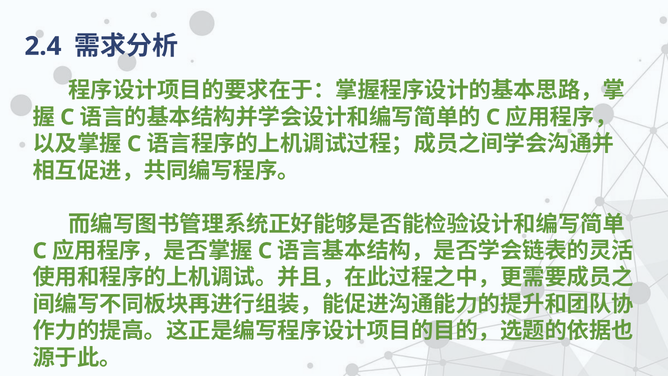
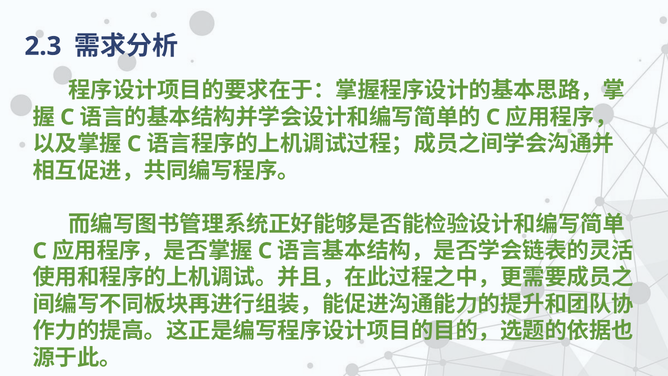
2.4: 2.4 -> 2.3 (43, 46)
